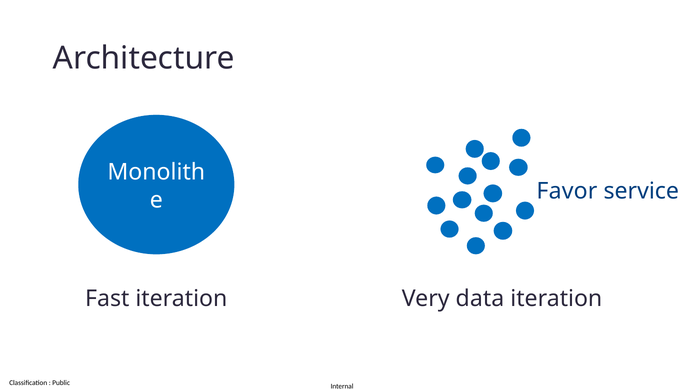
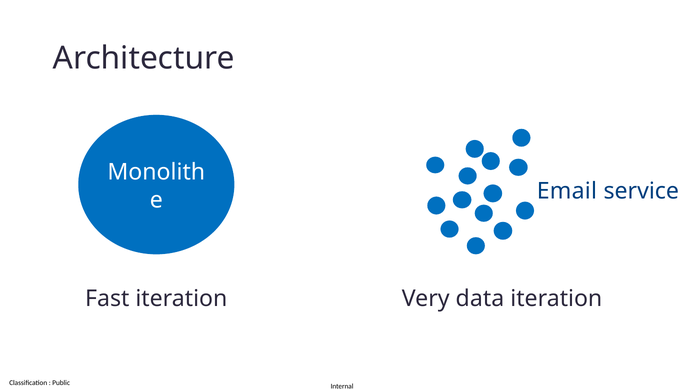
Favor: Favor -> Email (567, 191)
